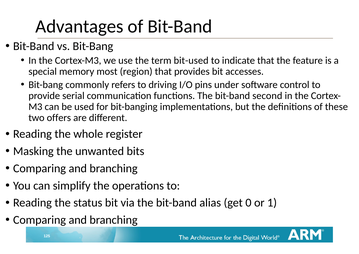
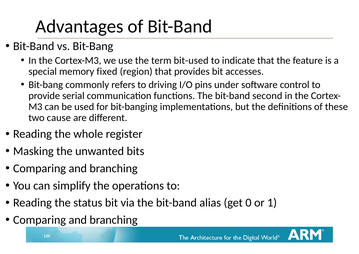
most: most -> fixed (107, 71)
offers: offers -> cause (59, 118)
